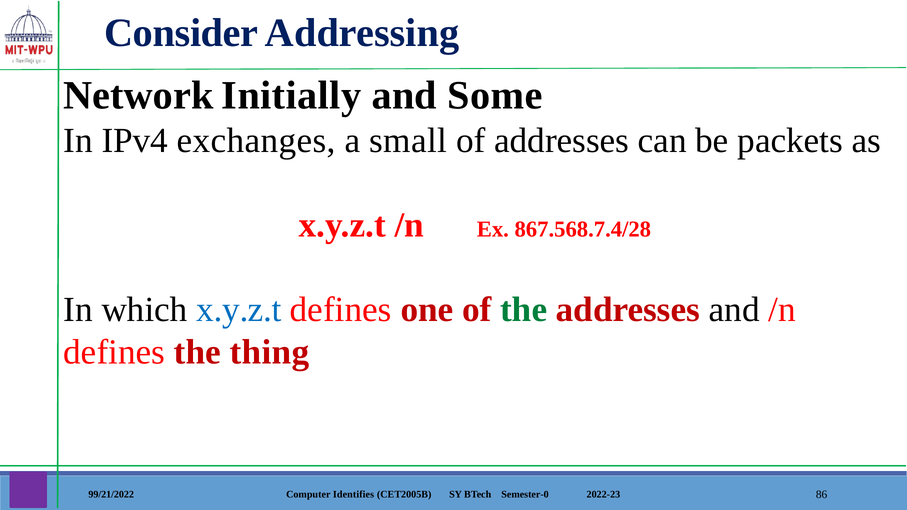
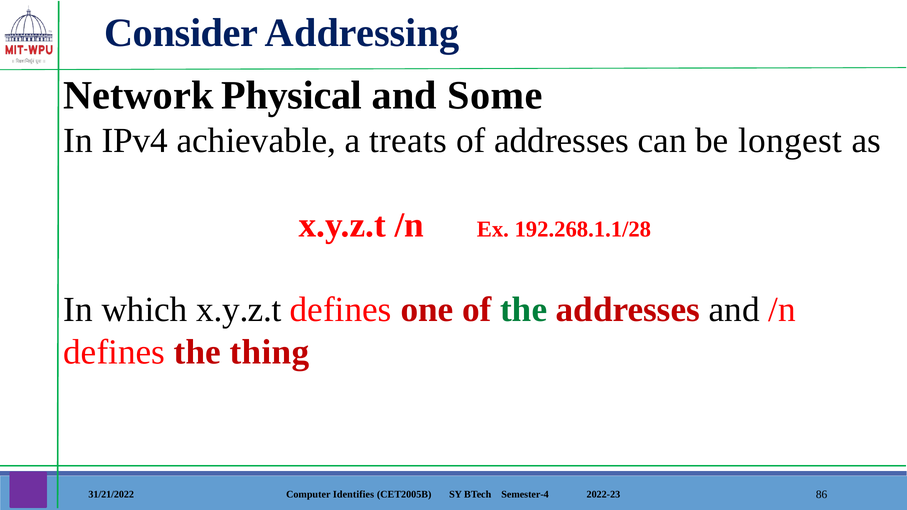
Initially: Initially -> Physical (292, 96)
exchanges: exchanges -> achievable (256, 141)
small: small -> treats (408, 141)
packets: packets -> longest (790, 141)
867.568.7.4/28: 867.568.7.4/28 -> 192.268.1.1/28 (583, 229)
x.y.z.t colour: blue -> black (239, 310)
99/21/2022: 99/21/2022 -> 31/21/2022 (111, 495)
Semester-0: Semester-0 -> Semester-4 (525, 495)
